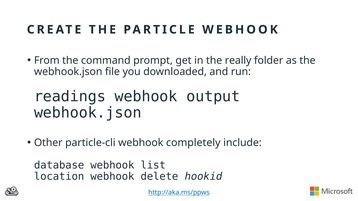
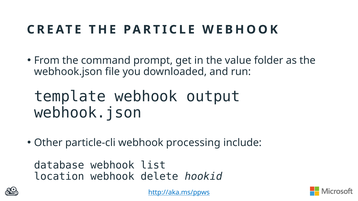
really: really -> value (238, 61)
readings: readings -> template (70, 97)
completely: completely -> processing (193, 143)
